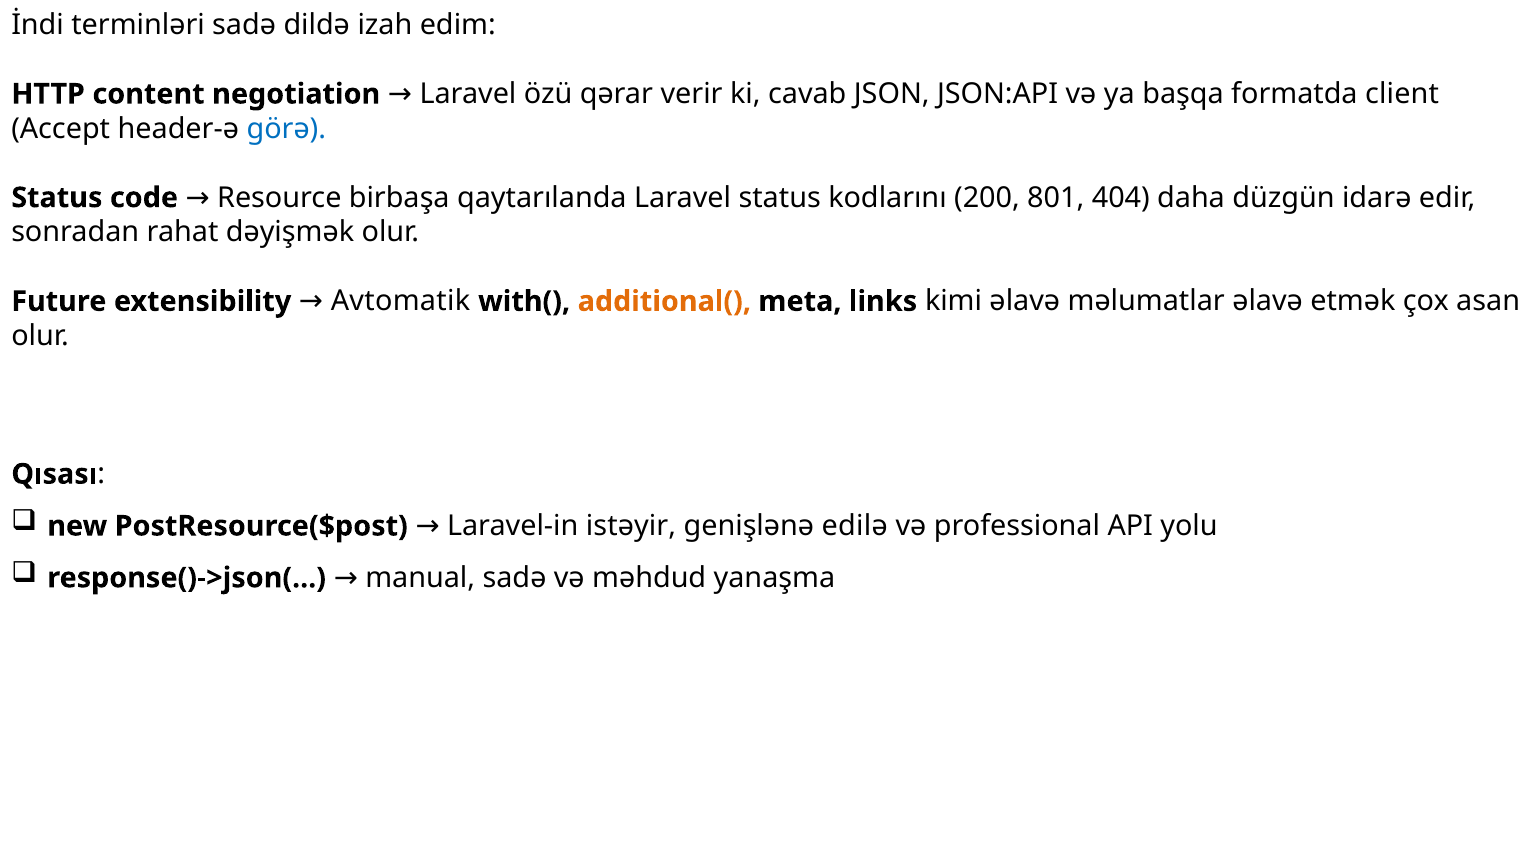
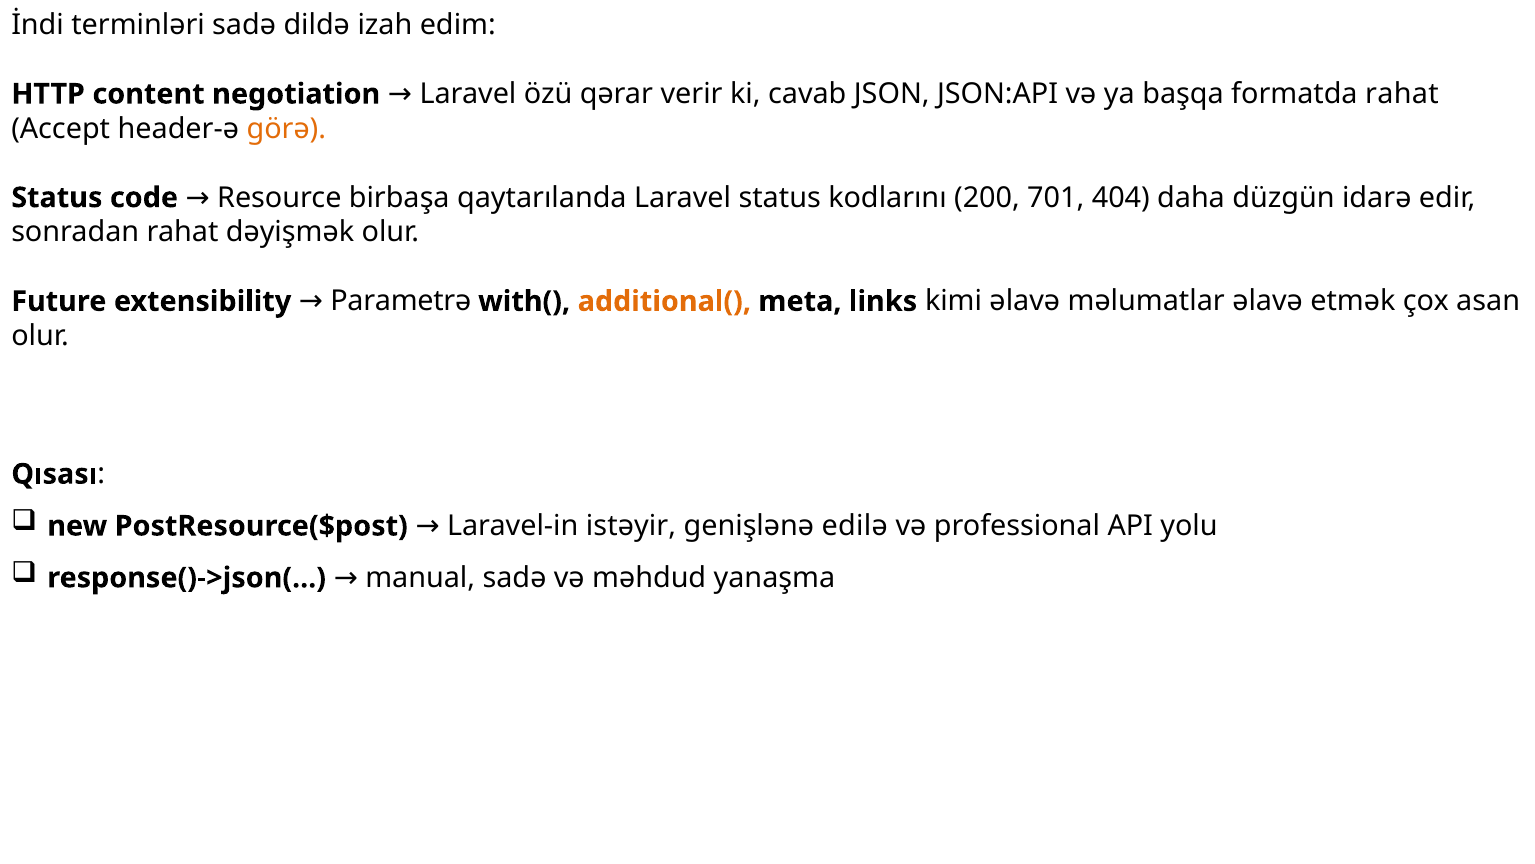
formatda client: client -> rahat (1402, 94)
görə colour: blue -> orange (286, 129)
801: 801 -> 701 (1056, 198)
Avtomatik: Avtomatik -> Parametrə (401, 301)
